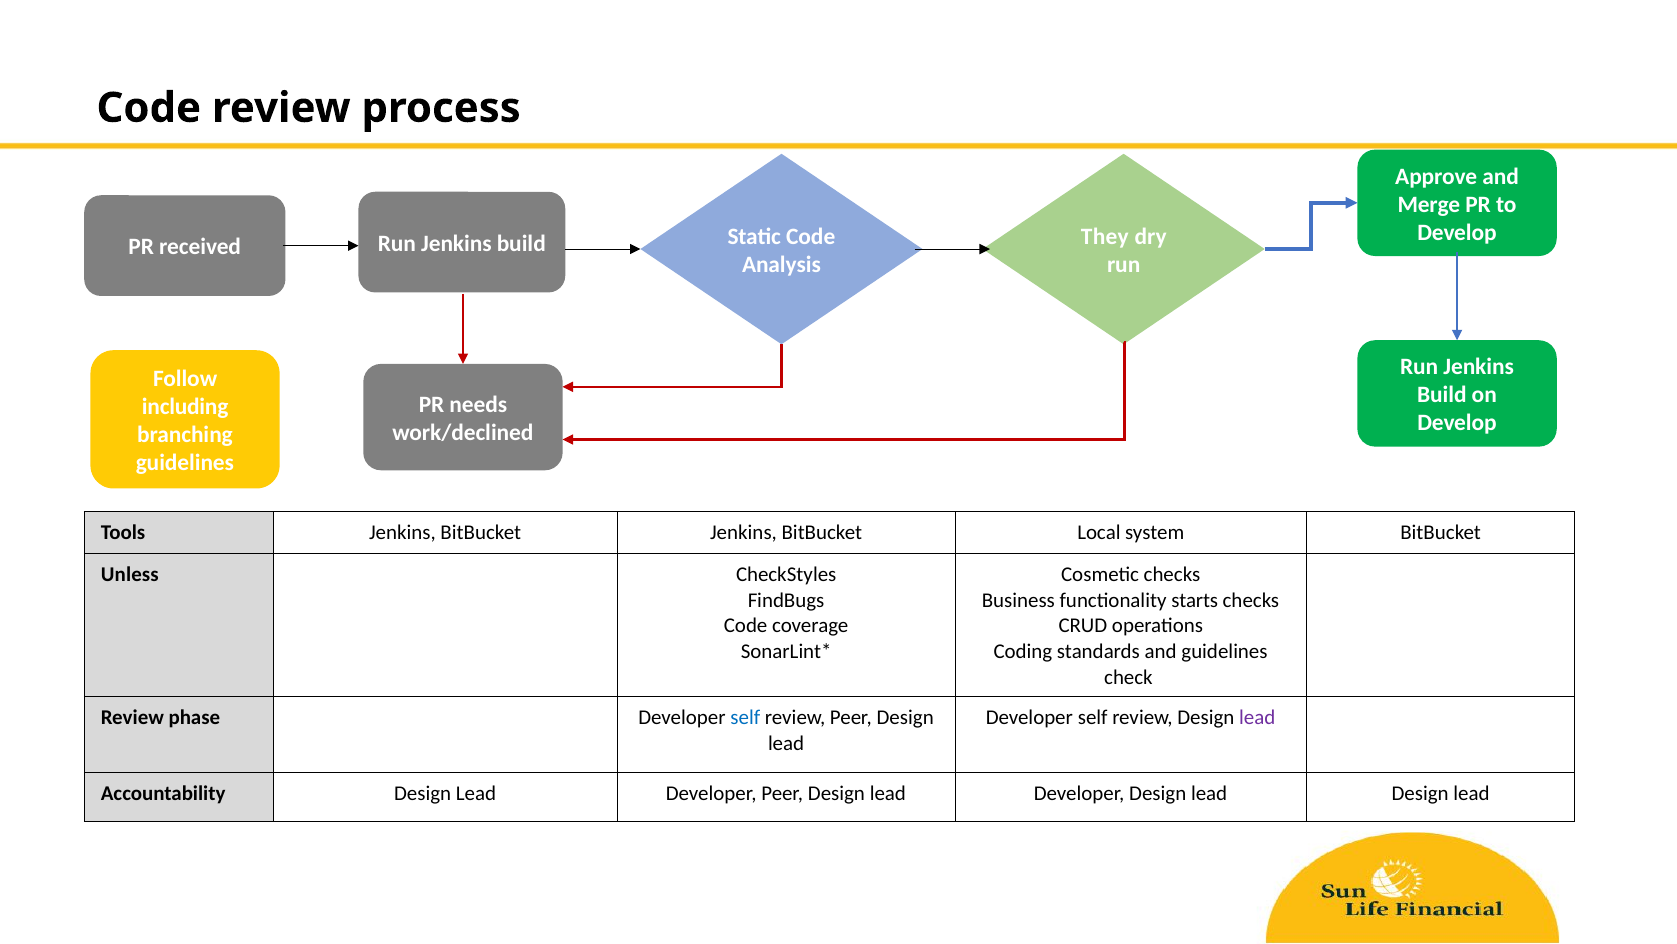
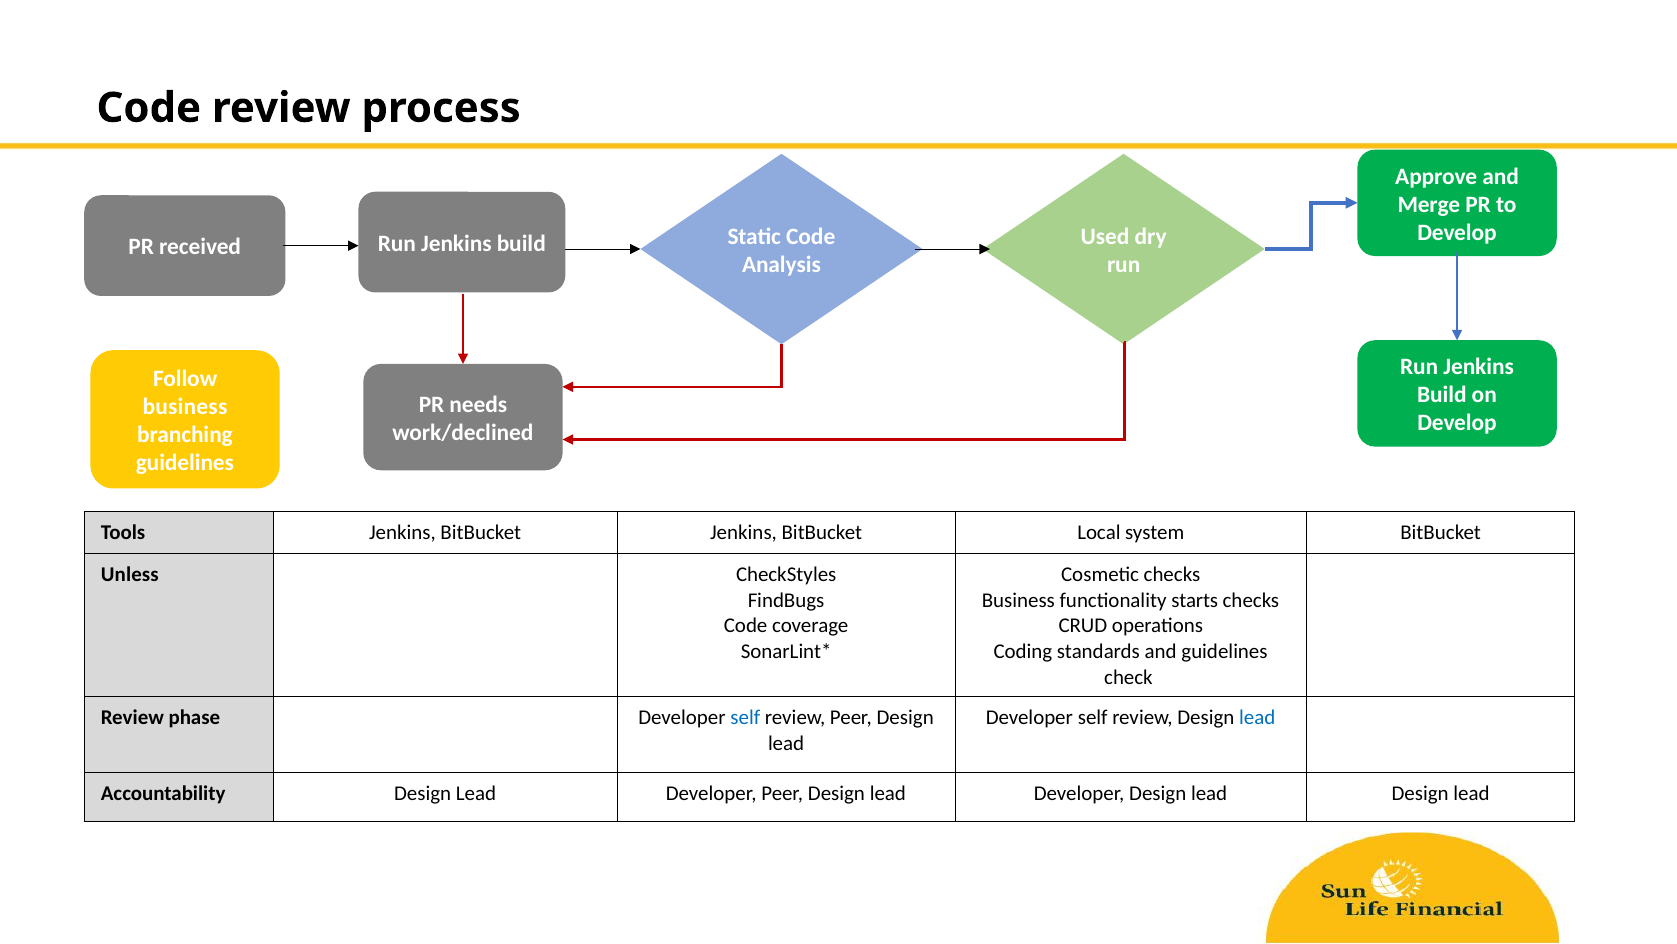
They: They -> Used (1105, 236)
including: including -> business (185, 407)
lead colour: purple -> blue (1257, 717)
